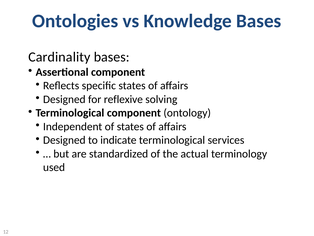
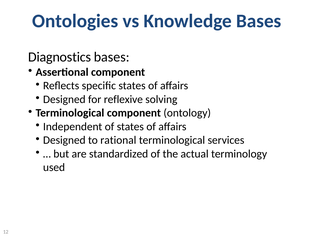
Cardinality: Cardinality -> Diagnostics (60, 57)
indicate: indicate -> rational (118, 140)
